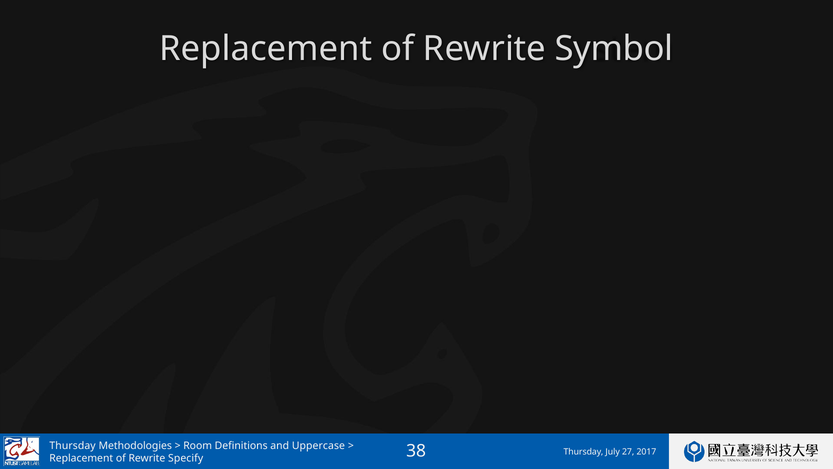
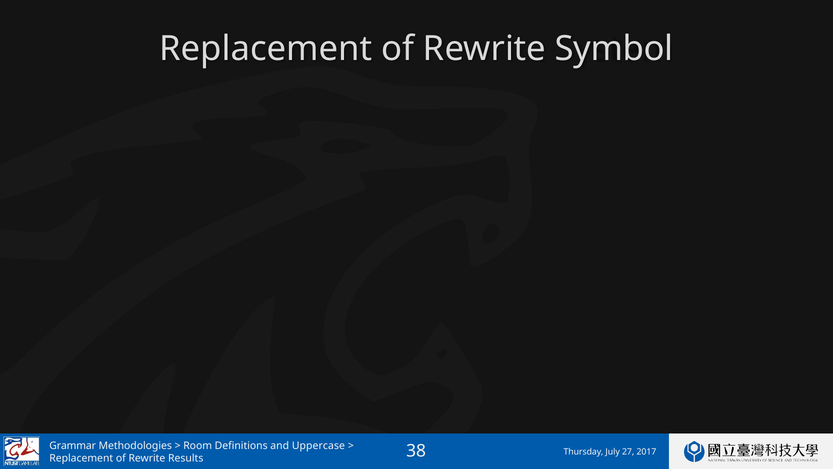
Thursday: Thursday -> Grammar (73, 445)
Specify: Specify -> Results (186, 458)
